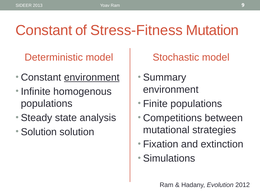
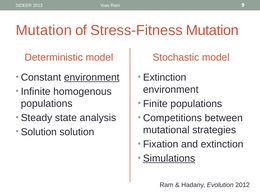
Constant: Constant -> Mutation (44, 30)
Summary: Summary -> Extinction (165, 77)
Simulations underline: none -> present (169, 158)
